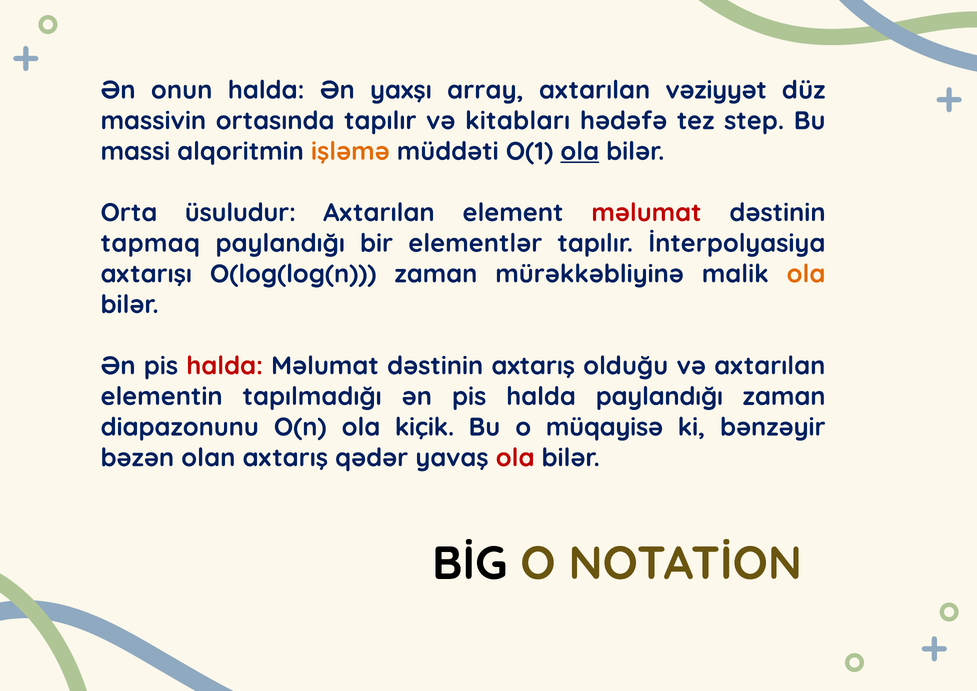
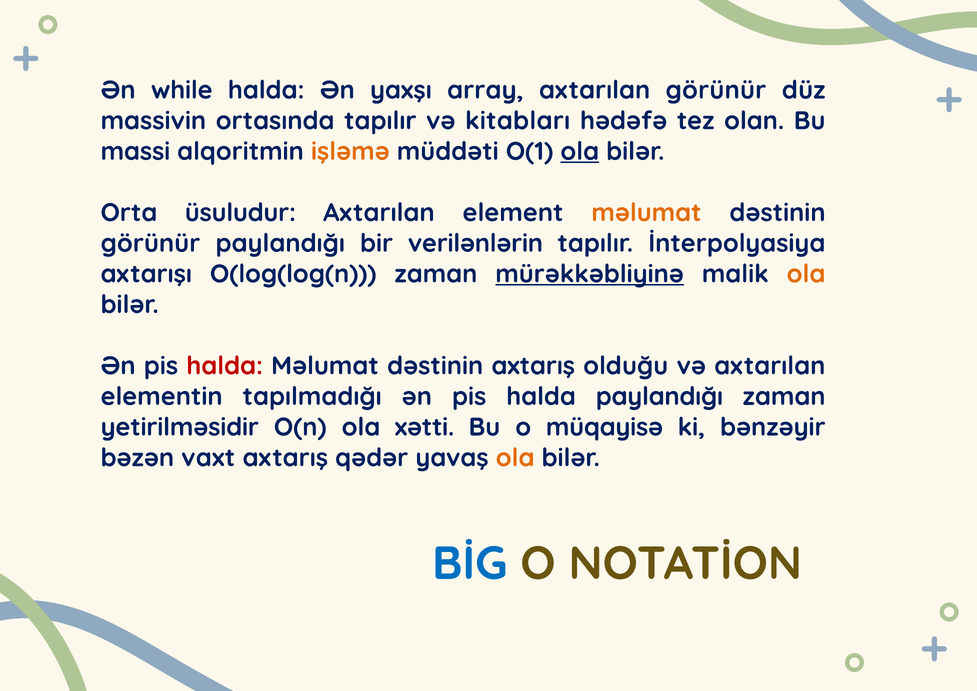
onun: onun -> while (182, 90)
axtarılan vəziyyət: vəziyyət -> görünür (716, 90)
step: step -> olan (754, 121)
məlumat colour: red -> orange (646, 213)
tapmaq: tapmaq -> görünür (150, 243)
elementlər: elementlər -> verilənlərin (475, 243)
mürəkkəbliyinə underline: none -> present (590, 274)
diapazonunu: diapazonunu -> yetirilməsidir (180, 427)
kiçik: kiçik -> xətti (425, 427)
olan: olan -> vaxt (208, 458)
ola colour: red -> orange (515, 458)
BİG colour: black -> blue (470, 563)
